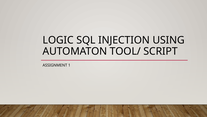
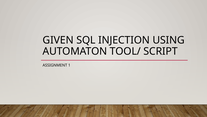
LOGIC: LOGIC -> GIVEN (58, 40)
